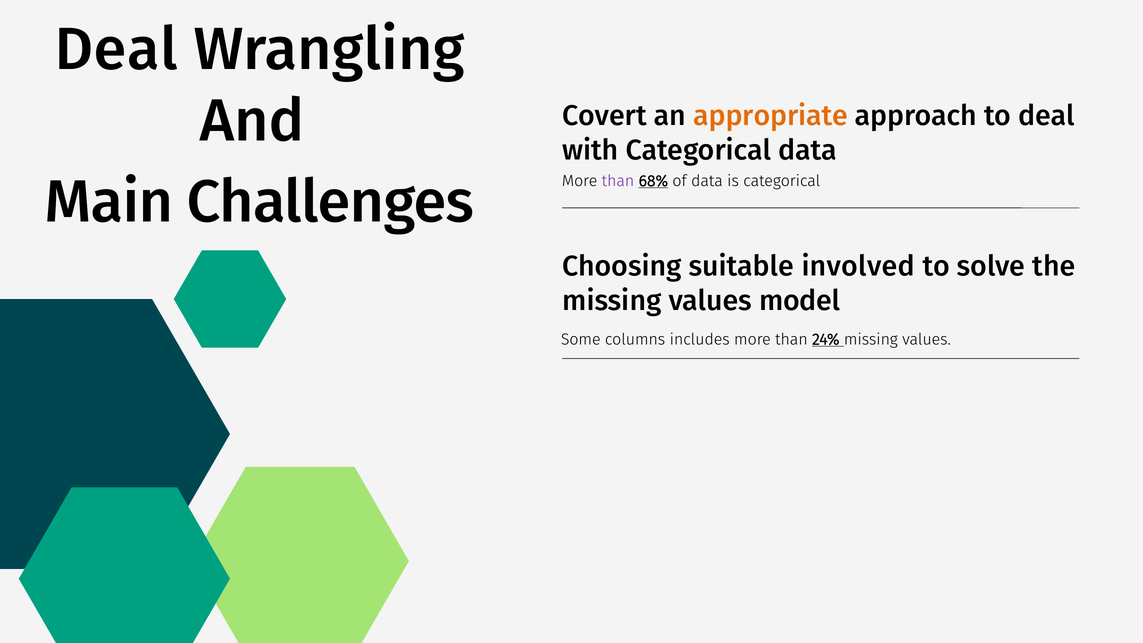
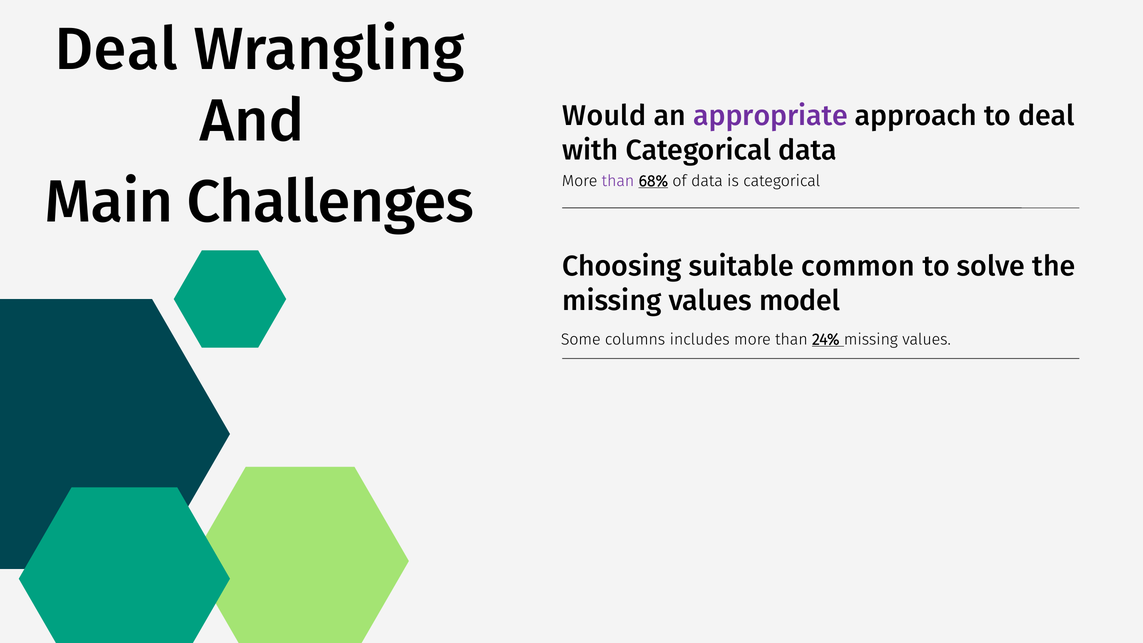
Covert: Covert -> Would (604, 116)
appropriate colour: orange -> purple (770, 116)
involved: involved -> common (858, 267)
